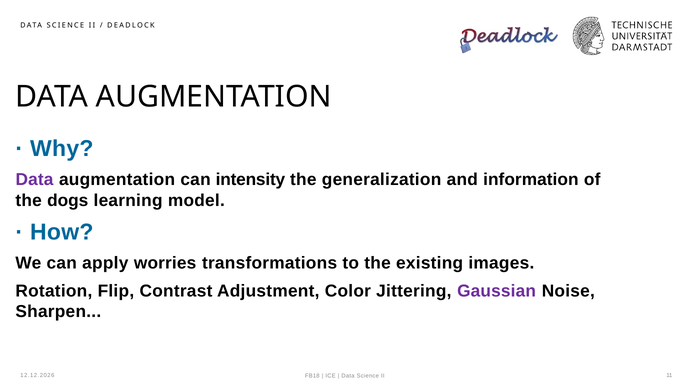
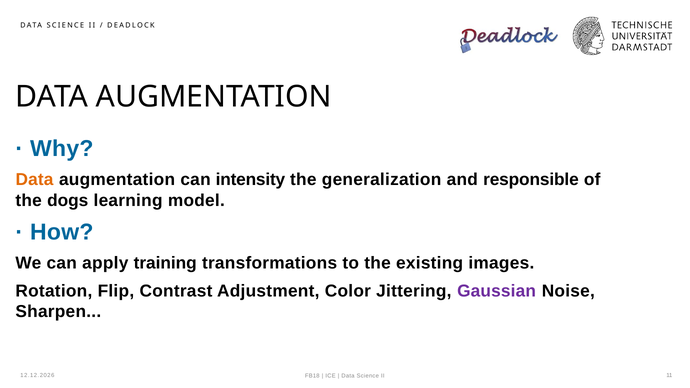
Data colour: purple -> orange (34, 180)
information: information -> responsible (531, 180)
worries: worries -> training (165, 263)
